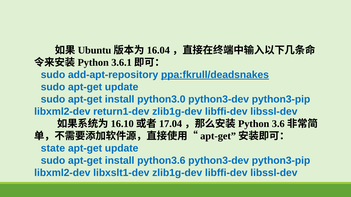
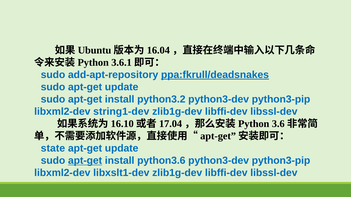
python3.0: python3.0 -> python3.2 (161, 99)
return1-dev: return1-dev -> string1-dev (121, 112)
apt-get underline: none -> present (85, 161)
